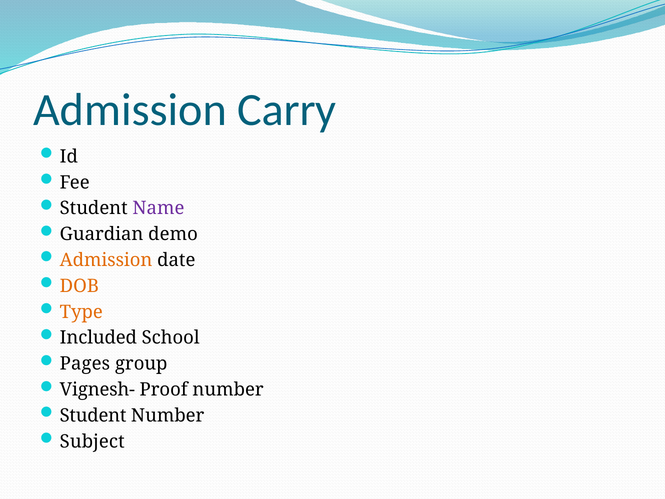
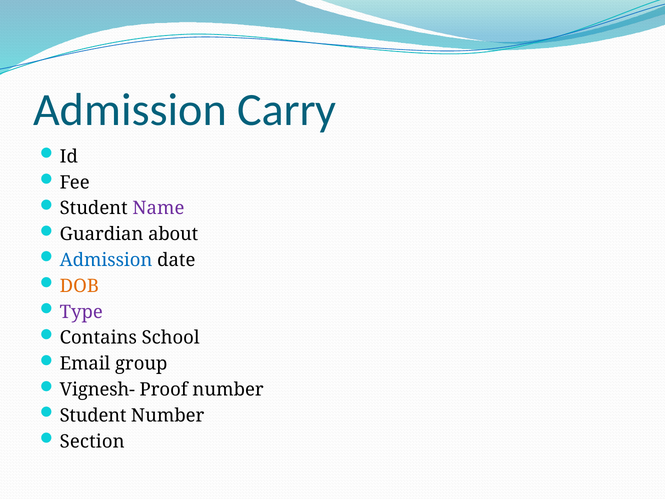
demo: demo -> about (173, 234)
Admission colour: orange -> blue (106, 260)
Type colour: orange -> purple (81, 312)
Included: Included -> Contains (98, 338)
Pages: Pages -> Email (85, 364)
Subject: Subject -> Section (92, 441)
